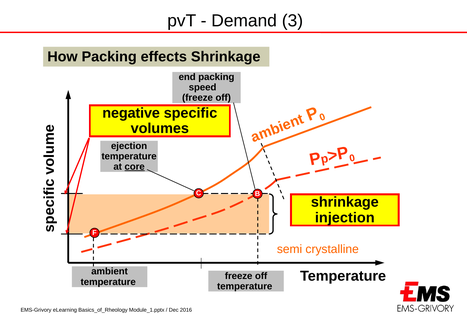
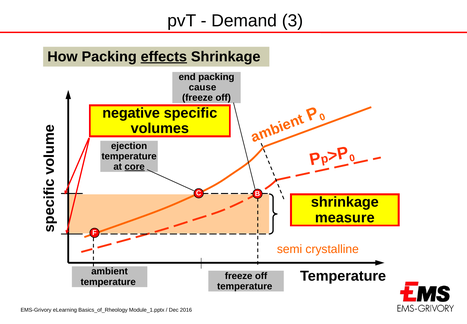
effects underline: none -> present (164, 56)
speed: speed -> cause (203, 87)
injection: injection -> measure (345, 217)
